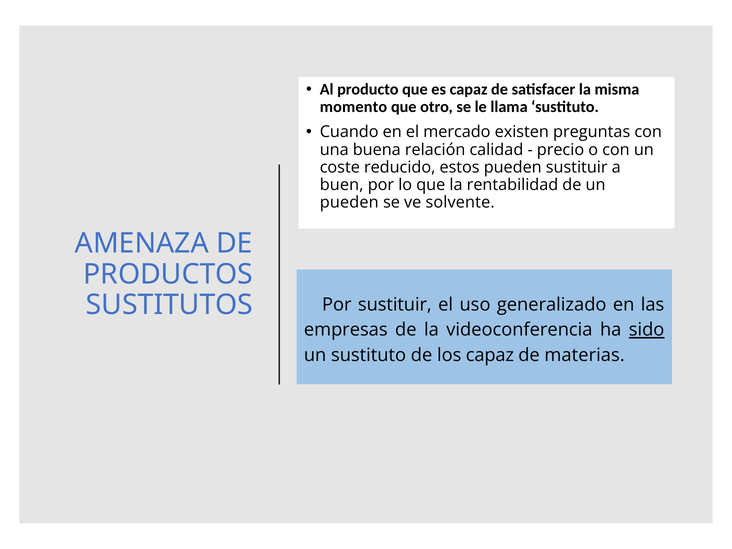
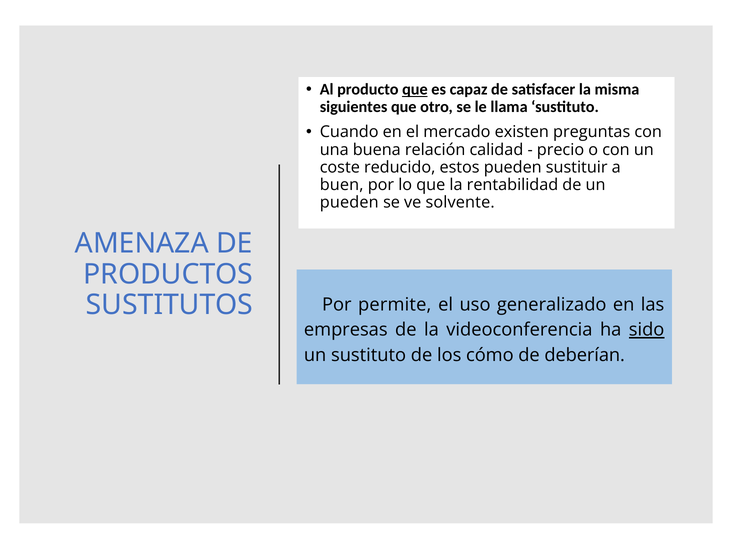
que underline: none -> present (415, 89)
momento: momento -> siguientes (354, 107)
Por sustituir: sustituir -> permite (395, 305)
los capaz: capaz -> cómo (490, 355)
materias: materias -> deberían (585, 355)
